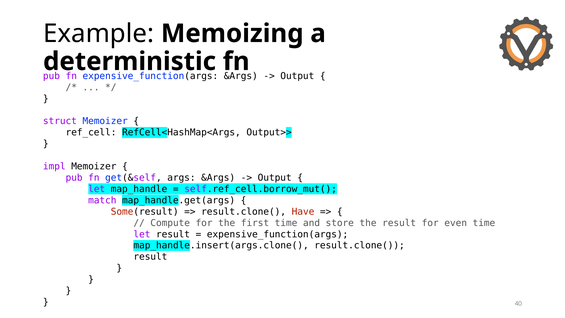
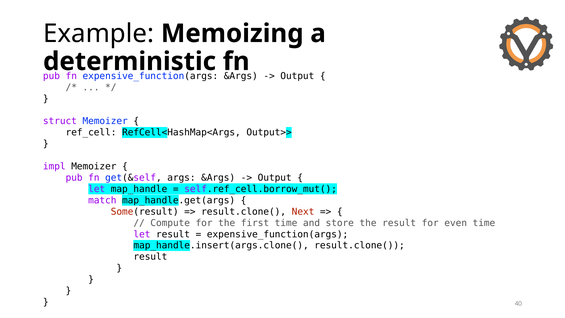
Have: Have -> Next (303, 212)
